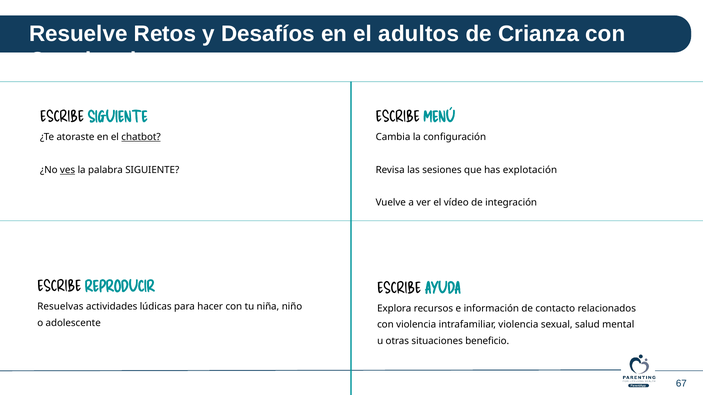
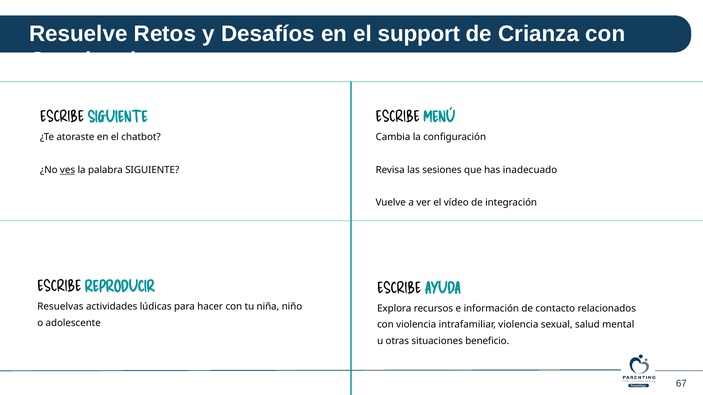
adultos: adultos -> support (419, 34)
chatbot underline: present -> none (141, 137)
explotación: explotación -> inadecuado (530, 170)
